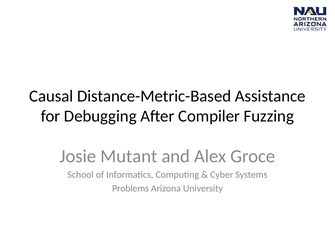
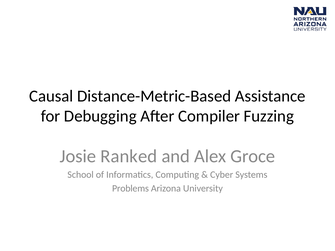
Mutant: Mutant -> Ranked (129, 157)
